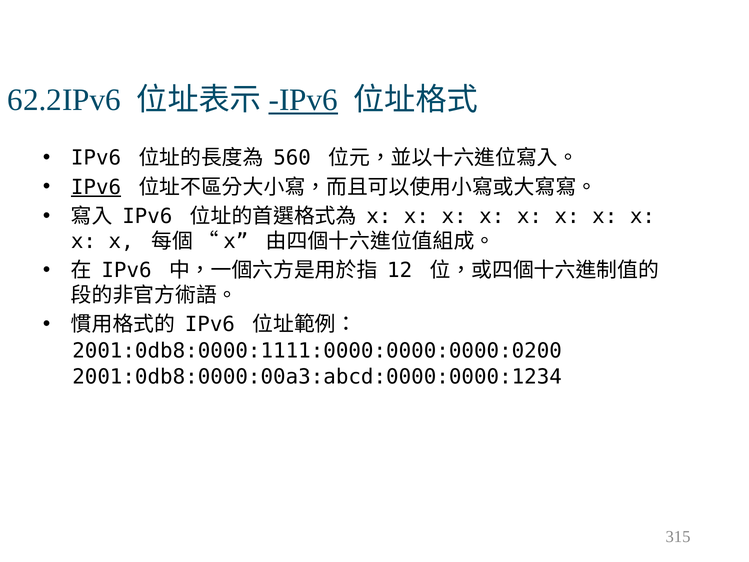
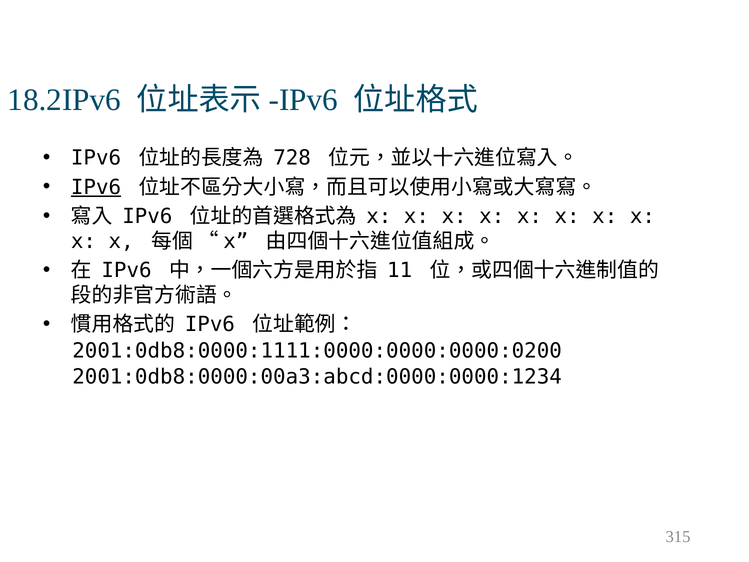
62.2IPv6: 62.2IPv6 -> 18.2IPv6 (64, 100)
IPv6 underline: present -> none (303, 100)
560: 560 -> 728 (292, 158)
12: 12 -> 11 (400, 270)
